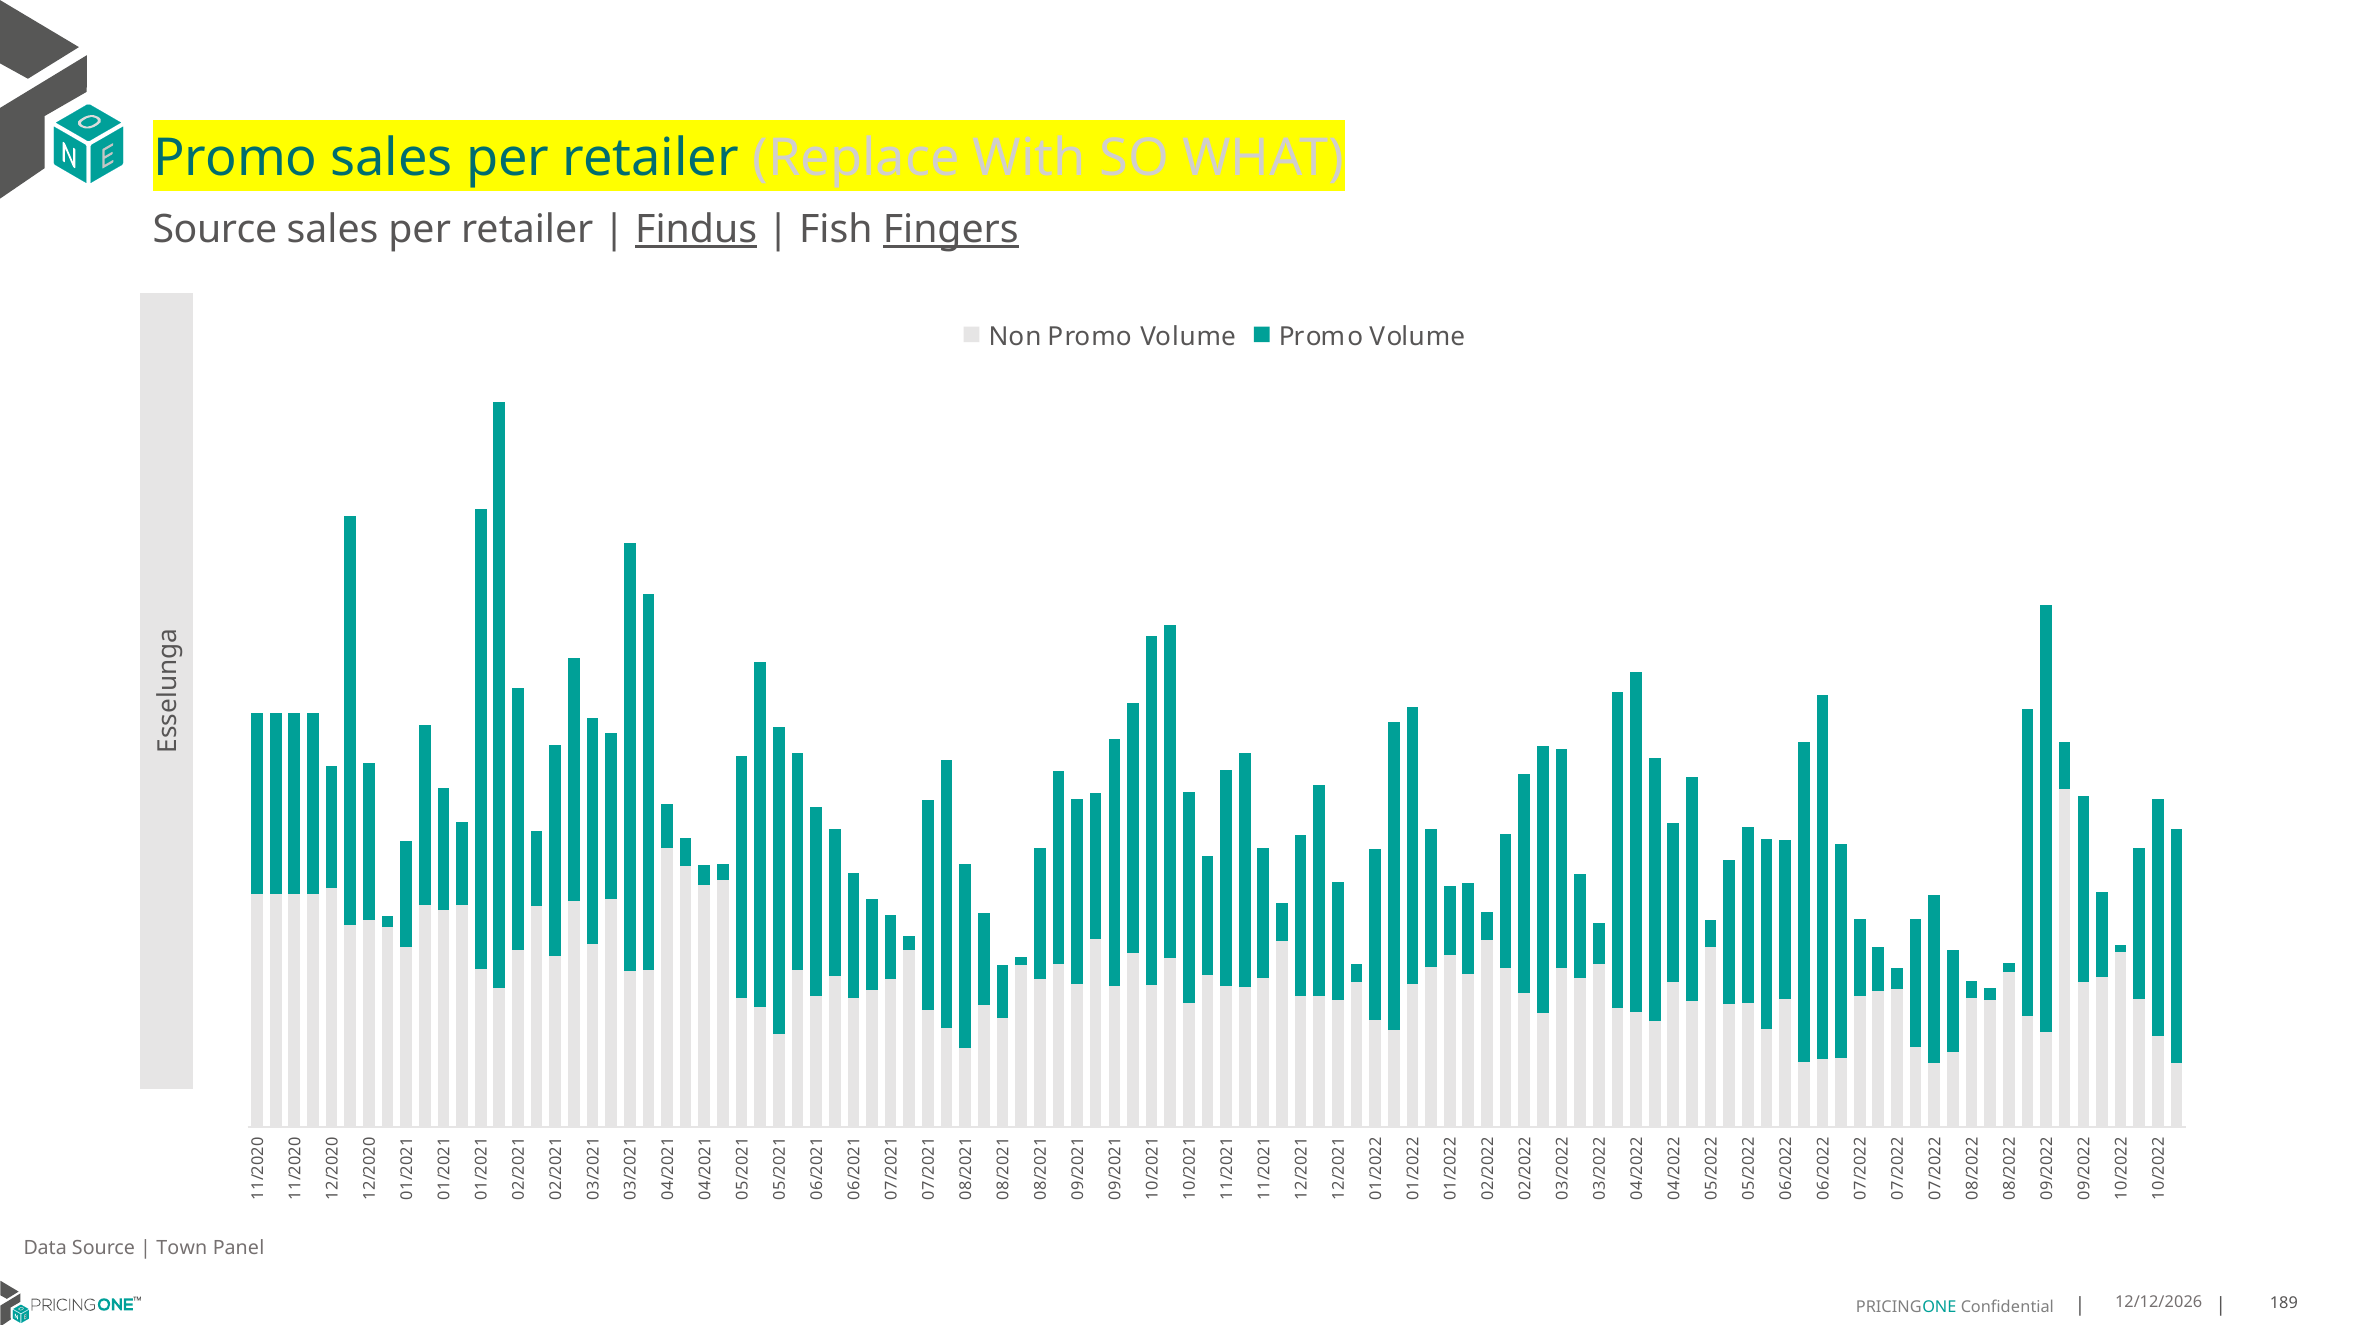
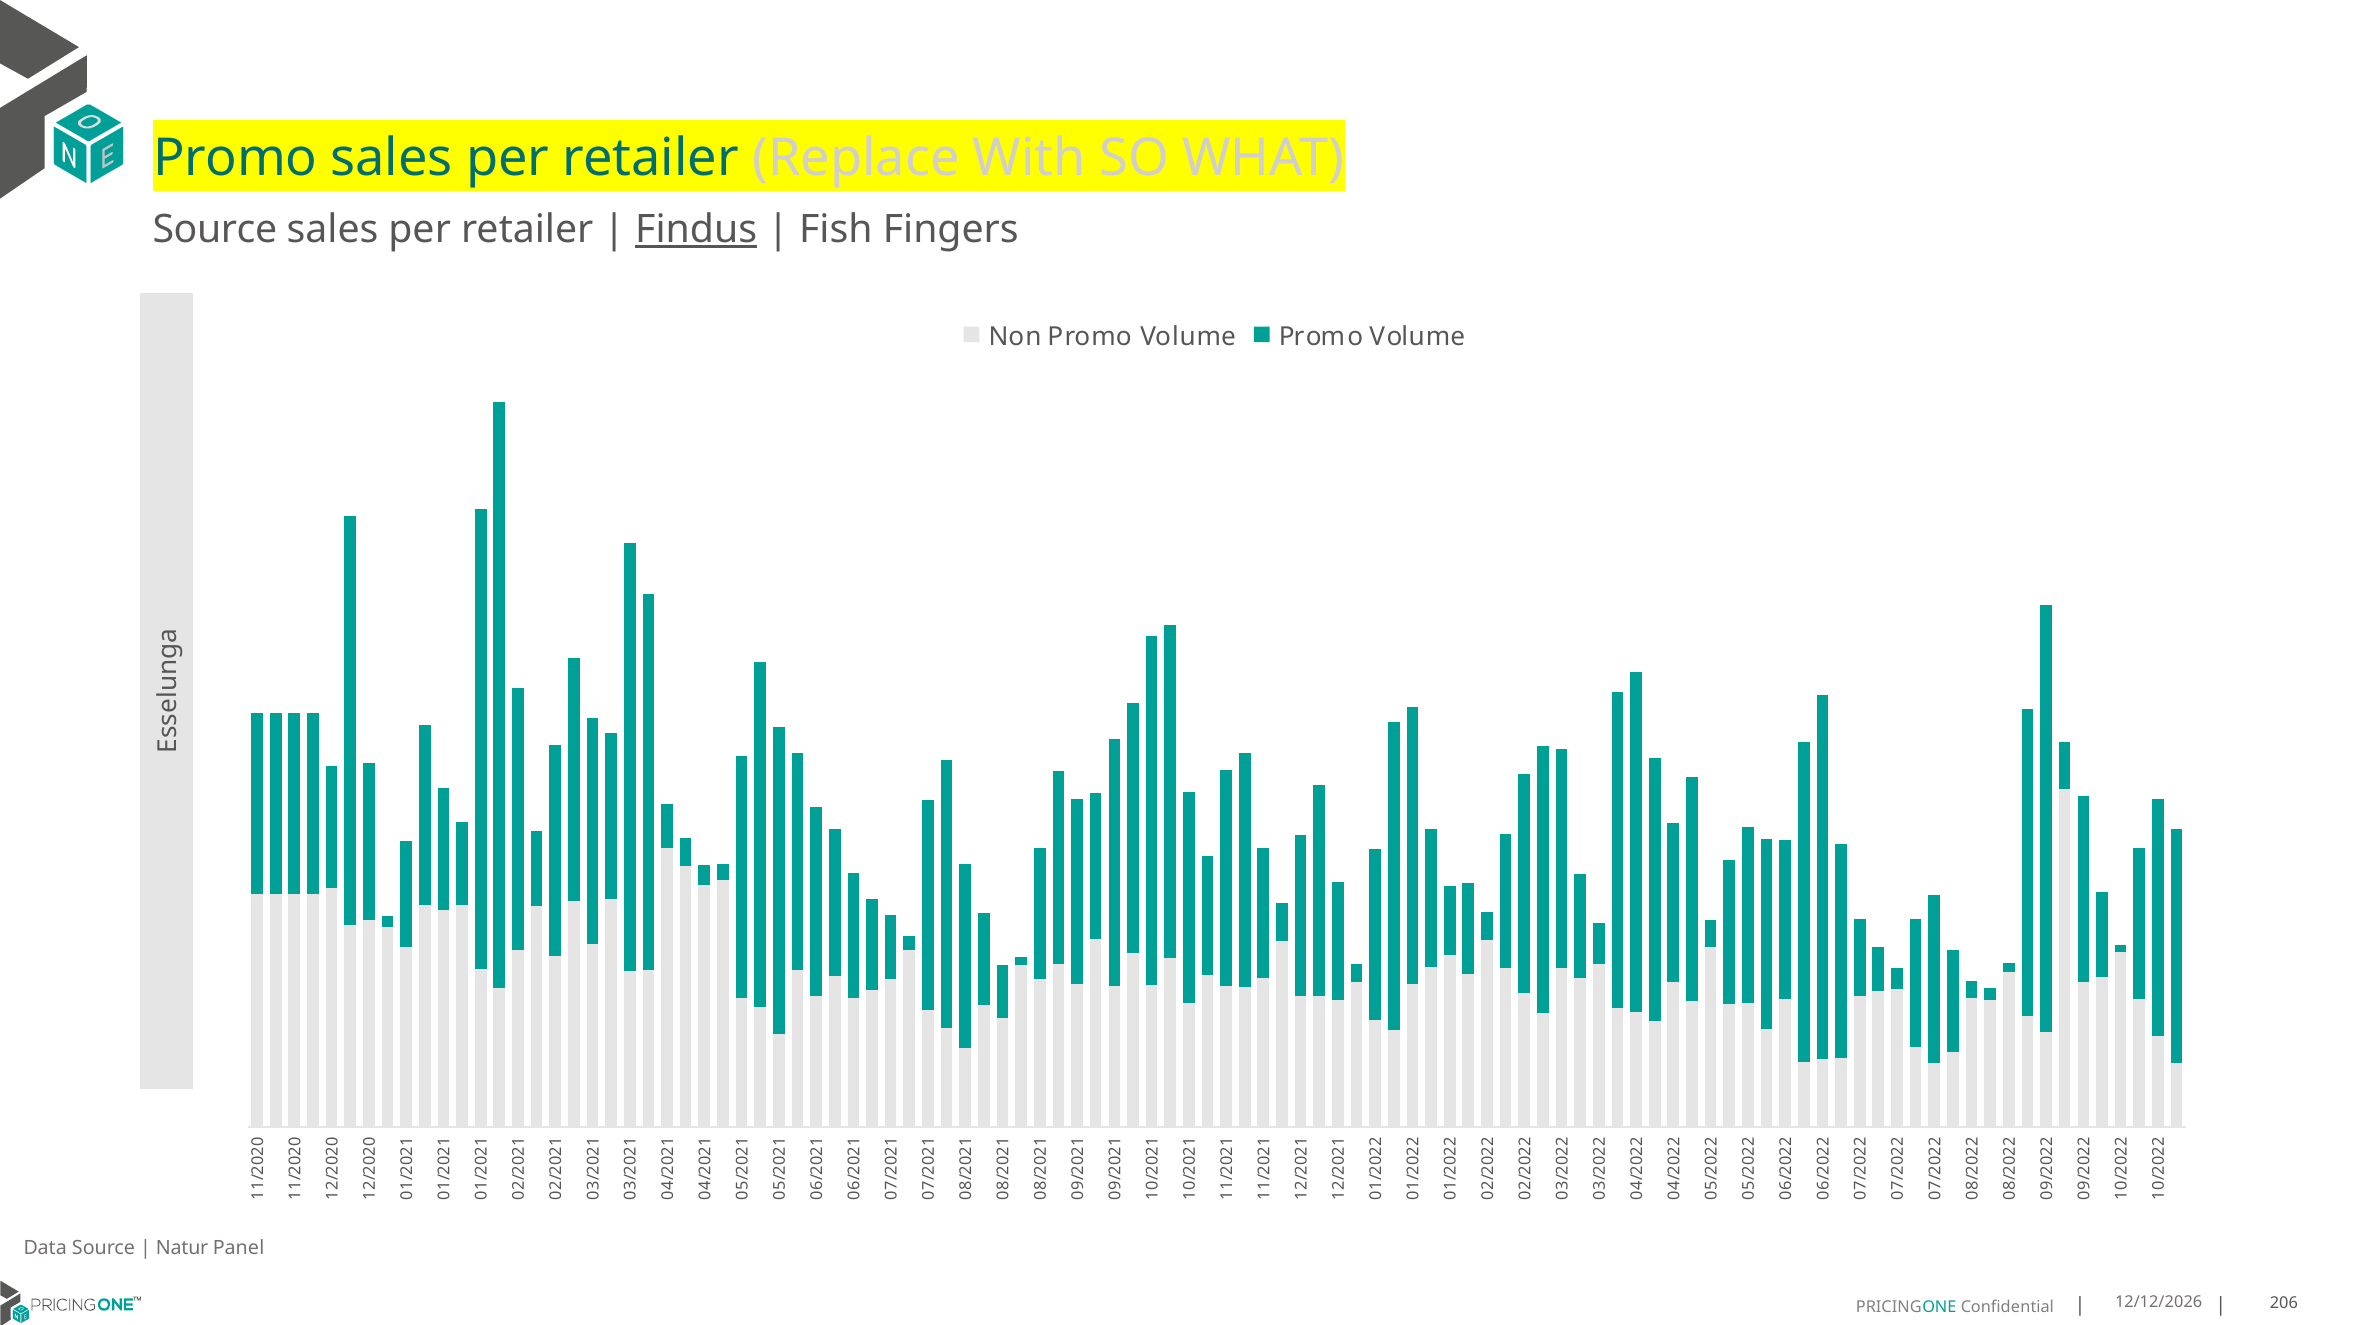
Fingers underline: present -> none (951, 230)
Town: Town -> Natur (182, 1248)
189: 189 -> 206 (2284, 1303)
